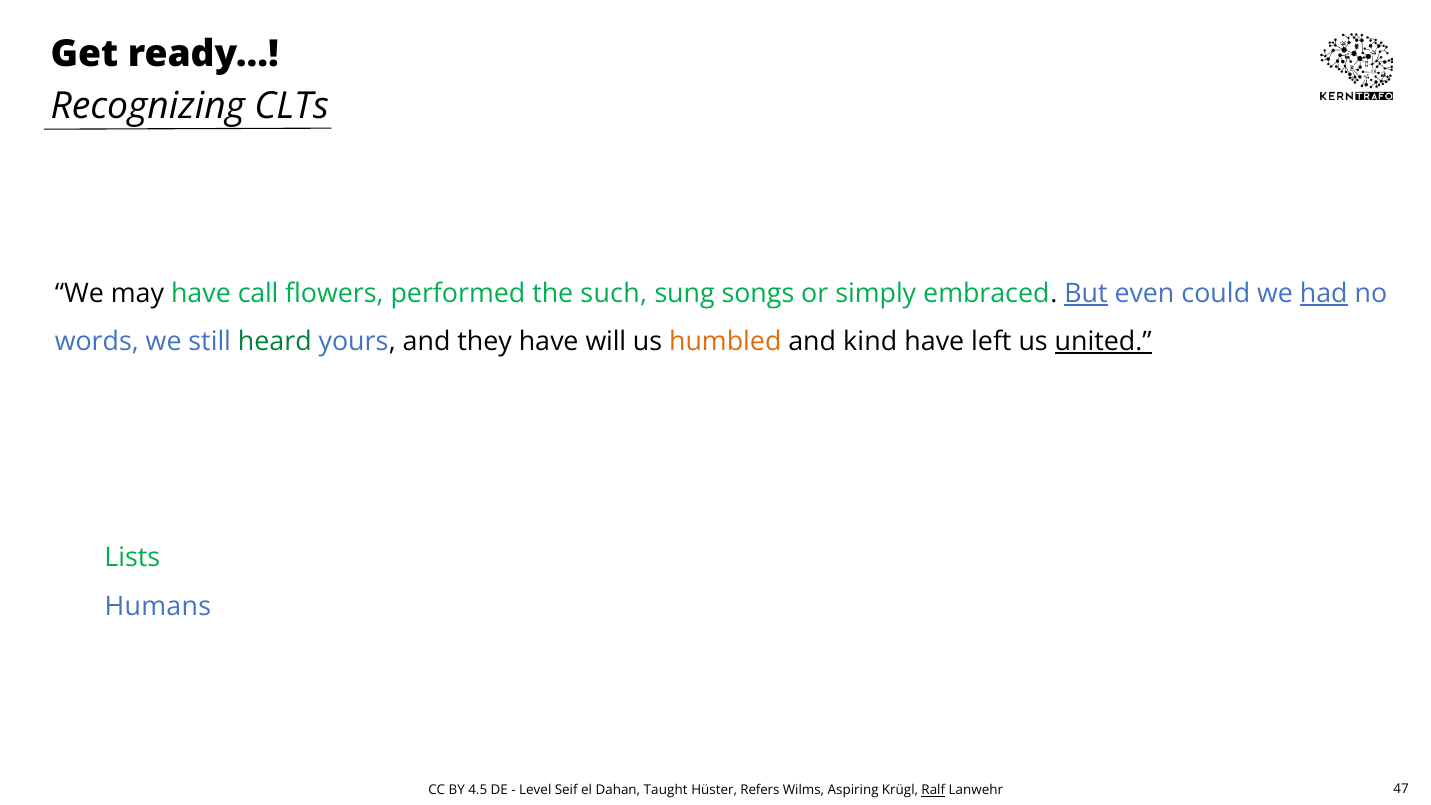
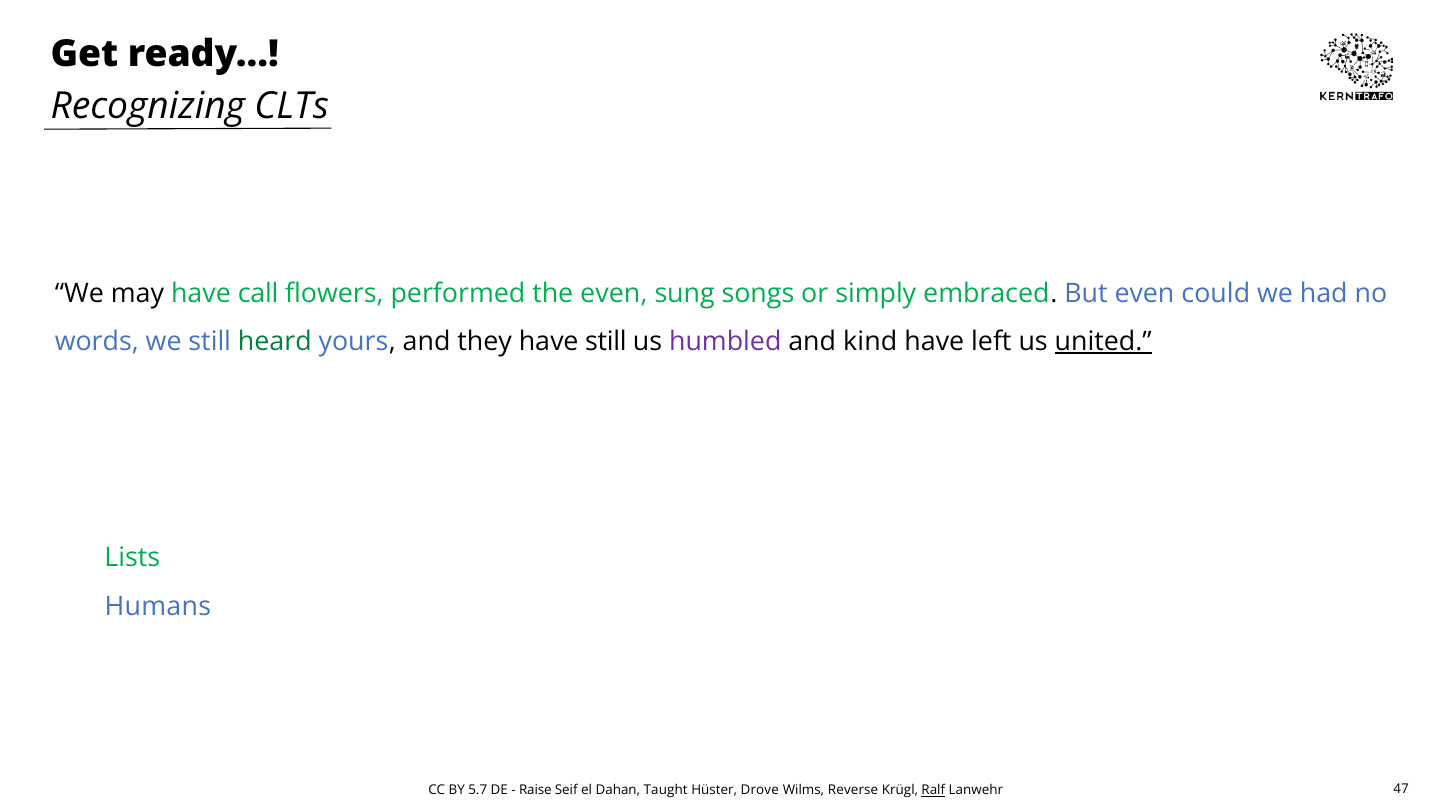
the such: such -> even (614, 293)
But underline: present -> none (1086, 293)
had underline: present -> none (1324, 293)
have will: will -> still (606, 342)
humbled colour: orange -> purple (725, 342)
4.5: 4.5 -> 5.7 (478, 790)
Level: Level -> Raise (535, 790)
Refers: Refers -> Drove (760, 790)
Aspiring: Aspiring -> Reverse (853, 790)
